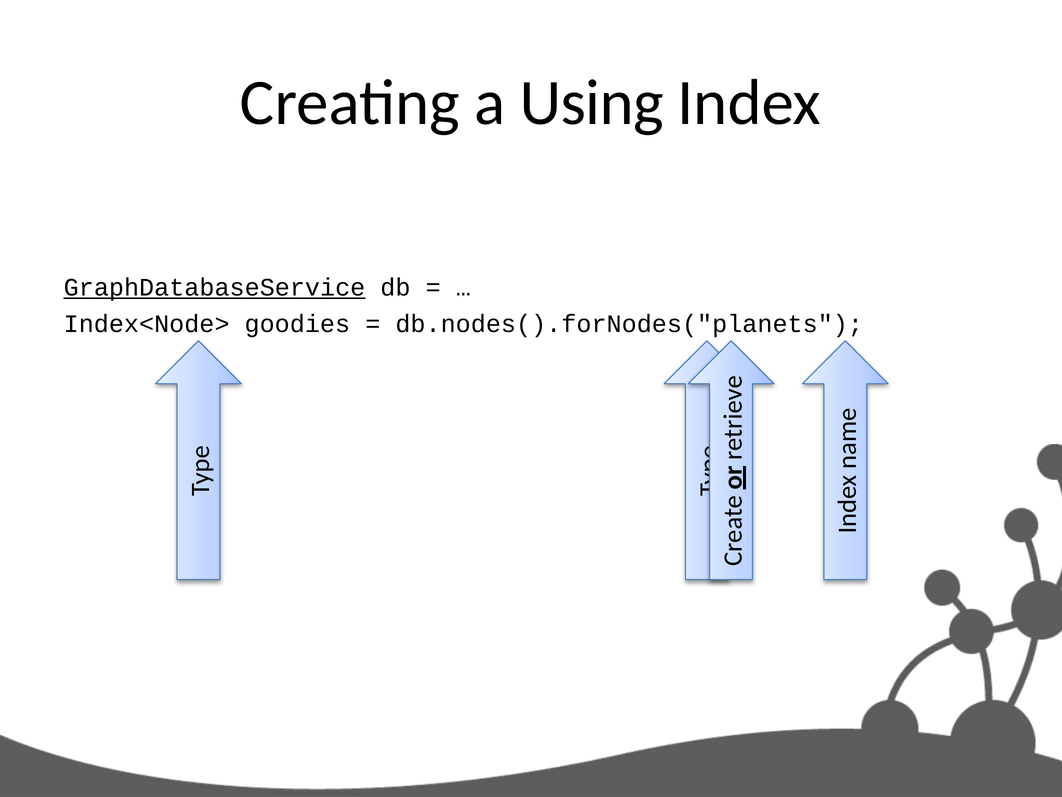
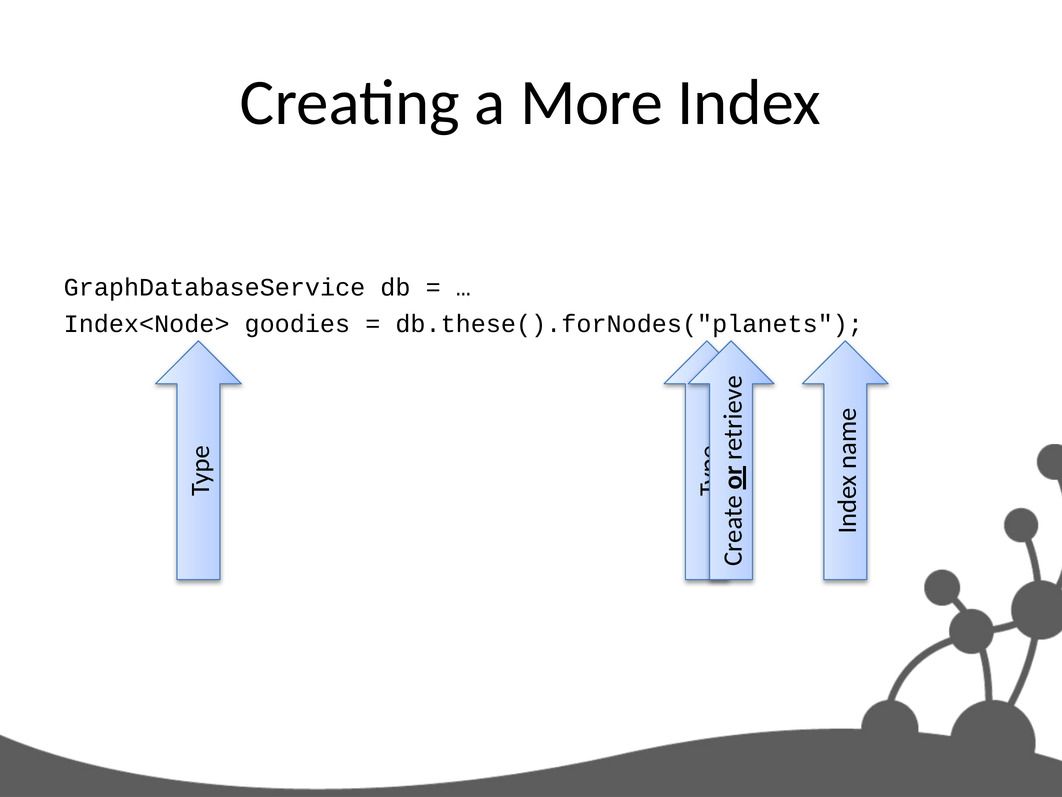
Using: Using -> More (592, 103)
GraphDatabaseService underline: present -> none (215, 287)
db.nodes().forNodes("planets: db.nodes().forNodes("planets -> db.these().forNodes("planets (629, 324)
